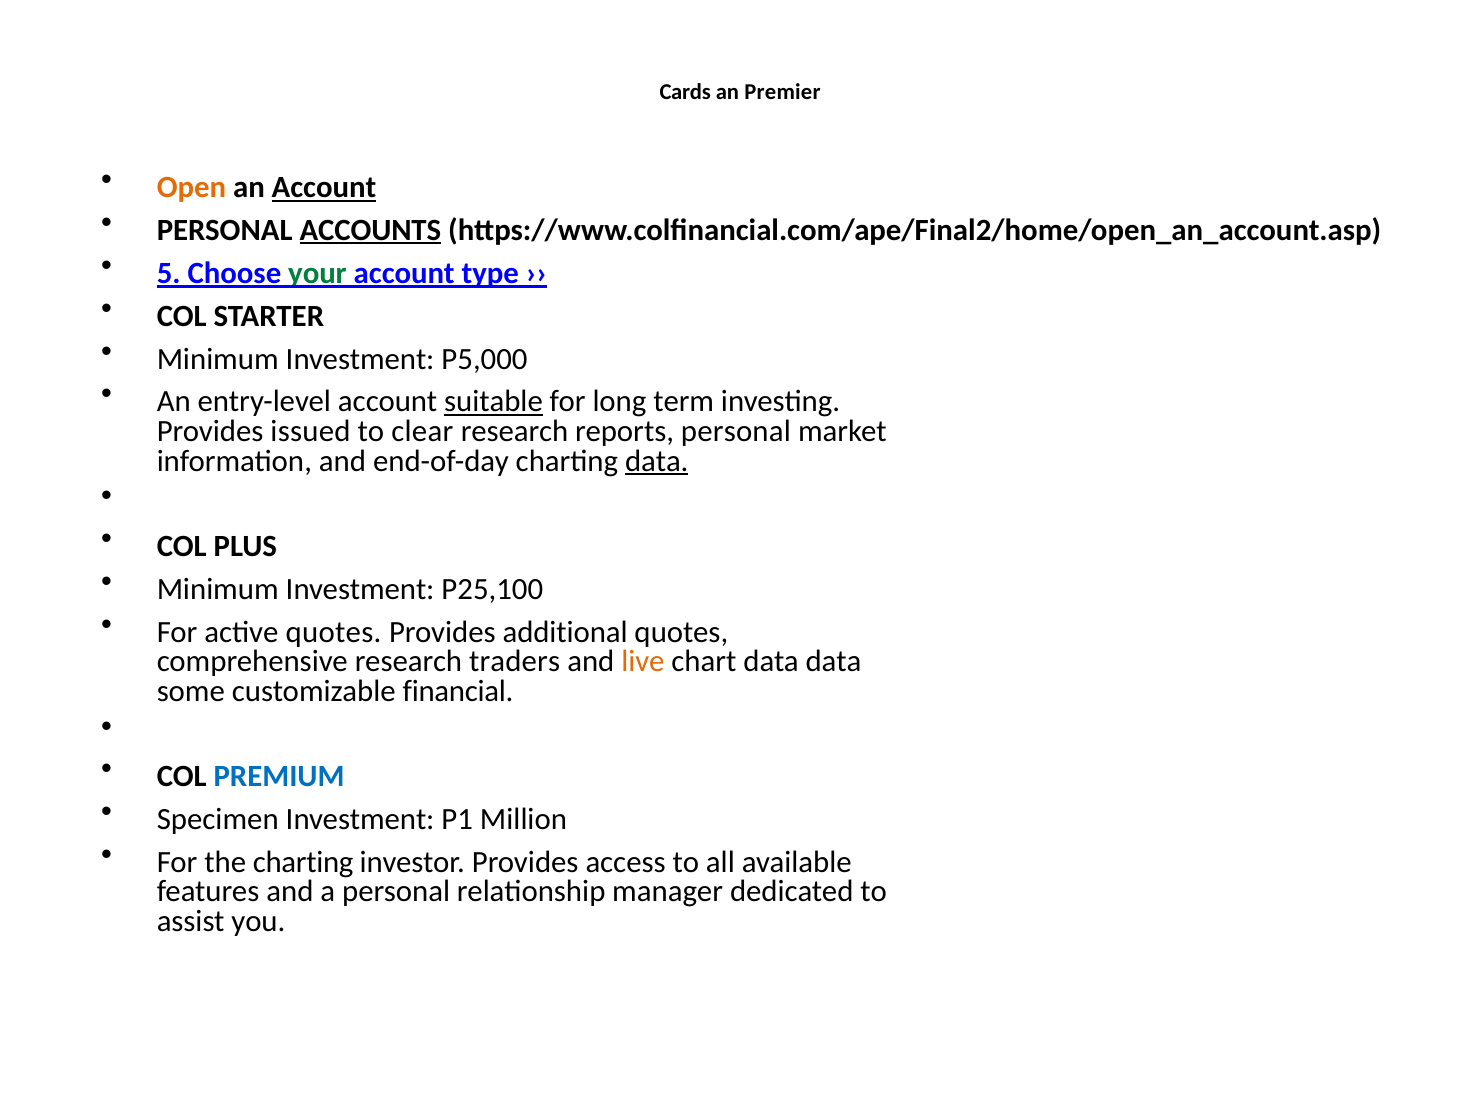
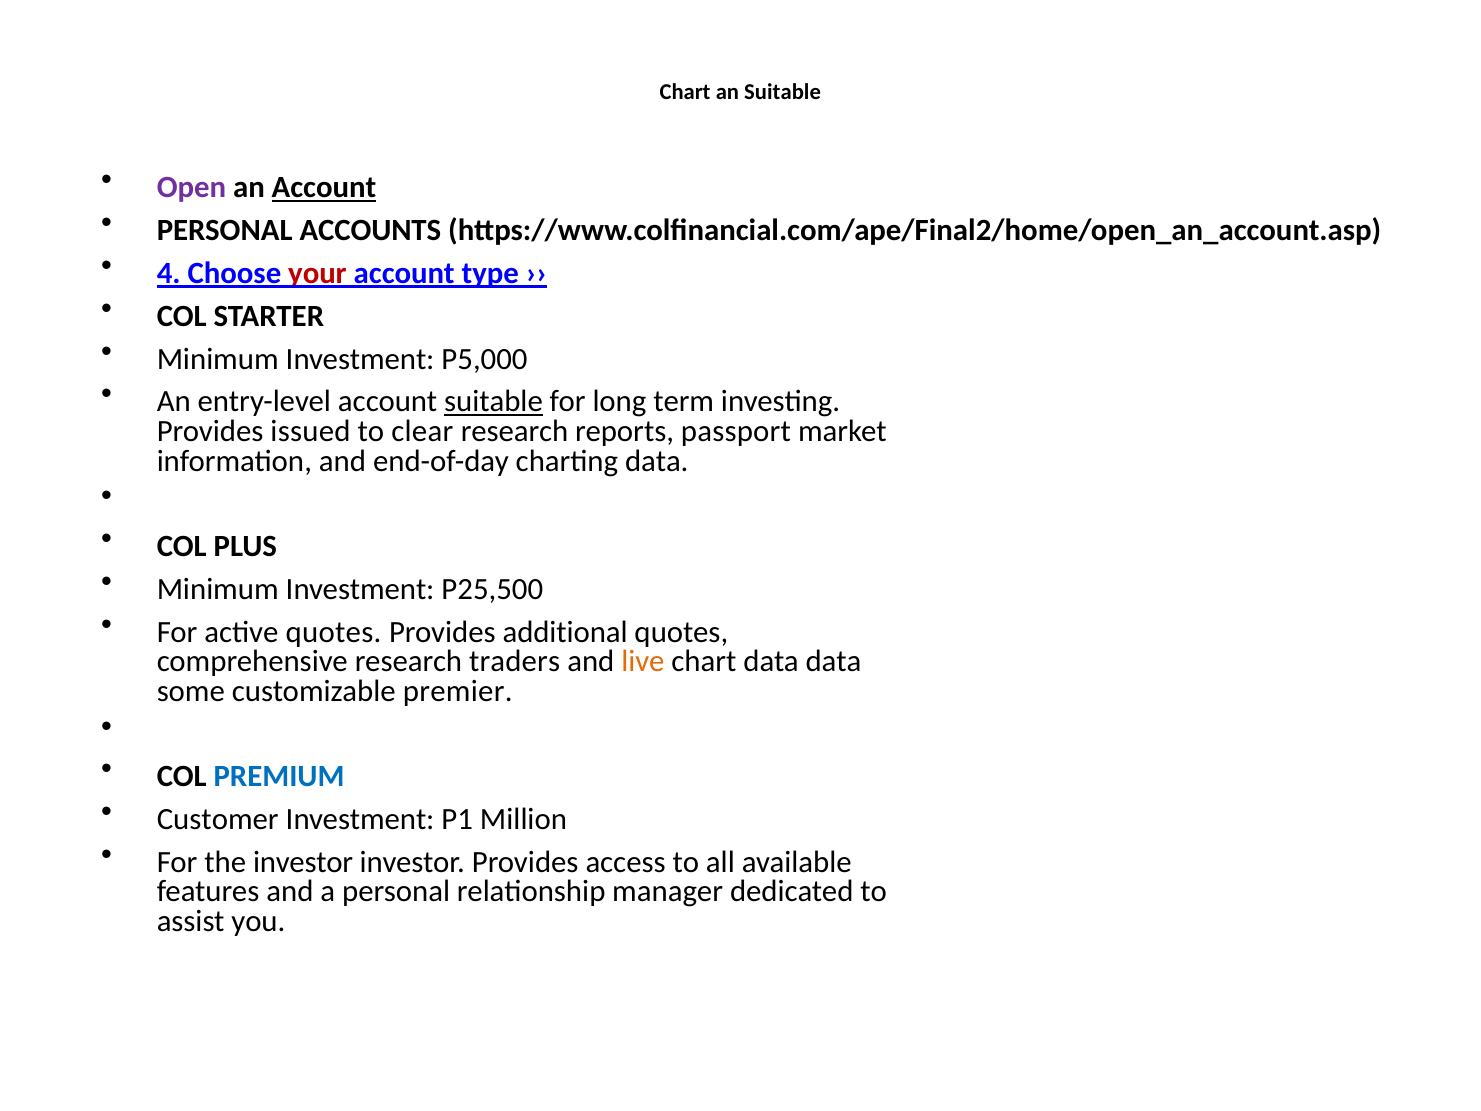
Cards: Cards -> Chart (685, 92)
an Premier: Premier -> Suitable (783, 92)
Open colour: orange -> purple (191, 187)
ACCOUNTS underline: present -> none (370, 230)
5: 5 -> 4 (169, 273)
your colour: green -> red (317, 273)
reports personal: personal -> passport (736, 431)
data underline: present -> none (657, 461)
P25,100: P25,100 -> P25,500 (492, 589)
financial: financial -> premier (458, 691)
Specimen: Specimen -> Customer (218, 819)
the charting: charting -> investor (303, 862)
